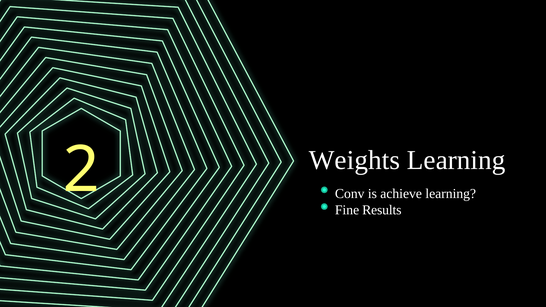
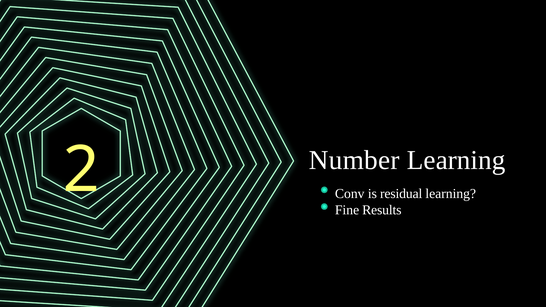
Weights: Weights -> Number (354, 160)
achieve: achieve -> residual (401, 194)
